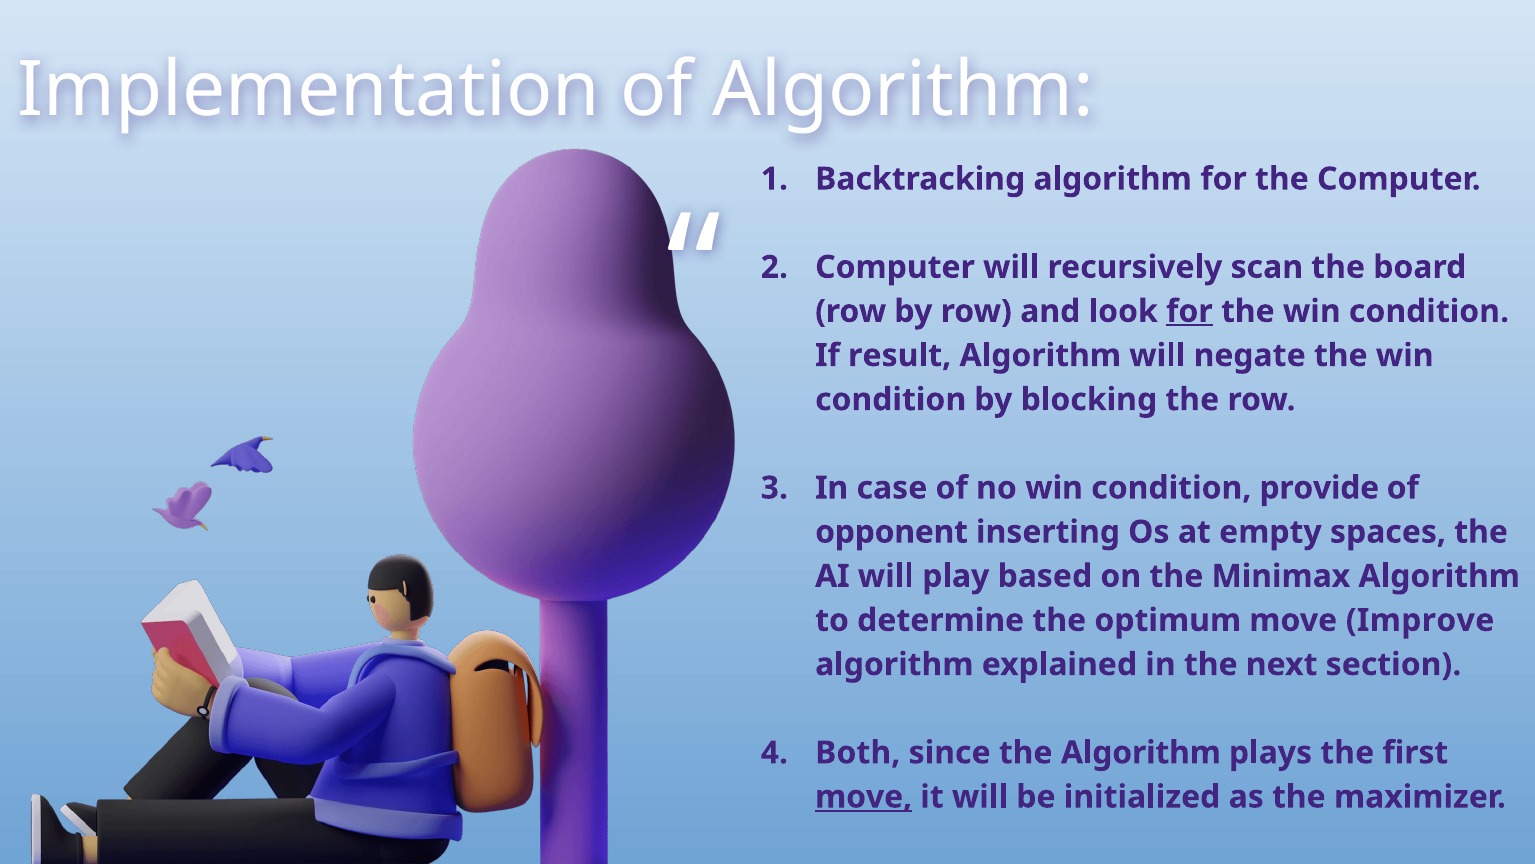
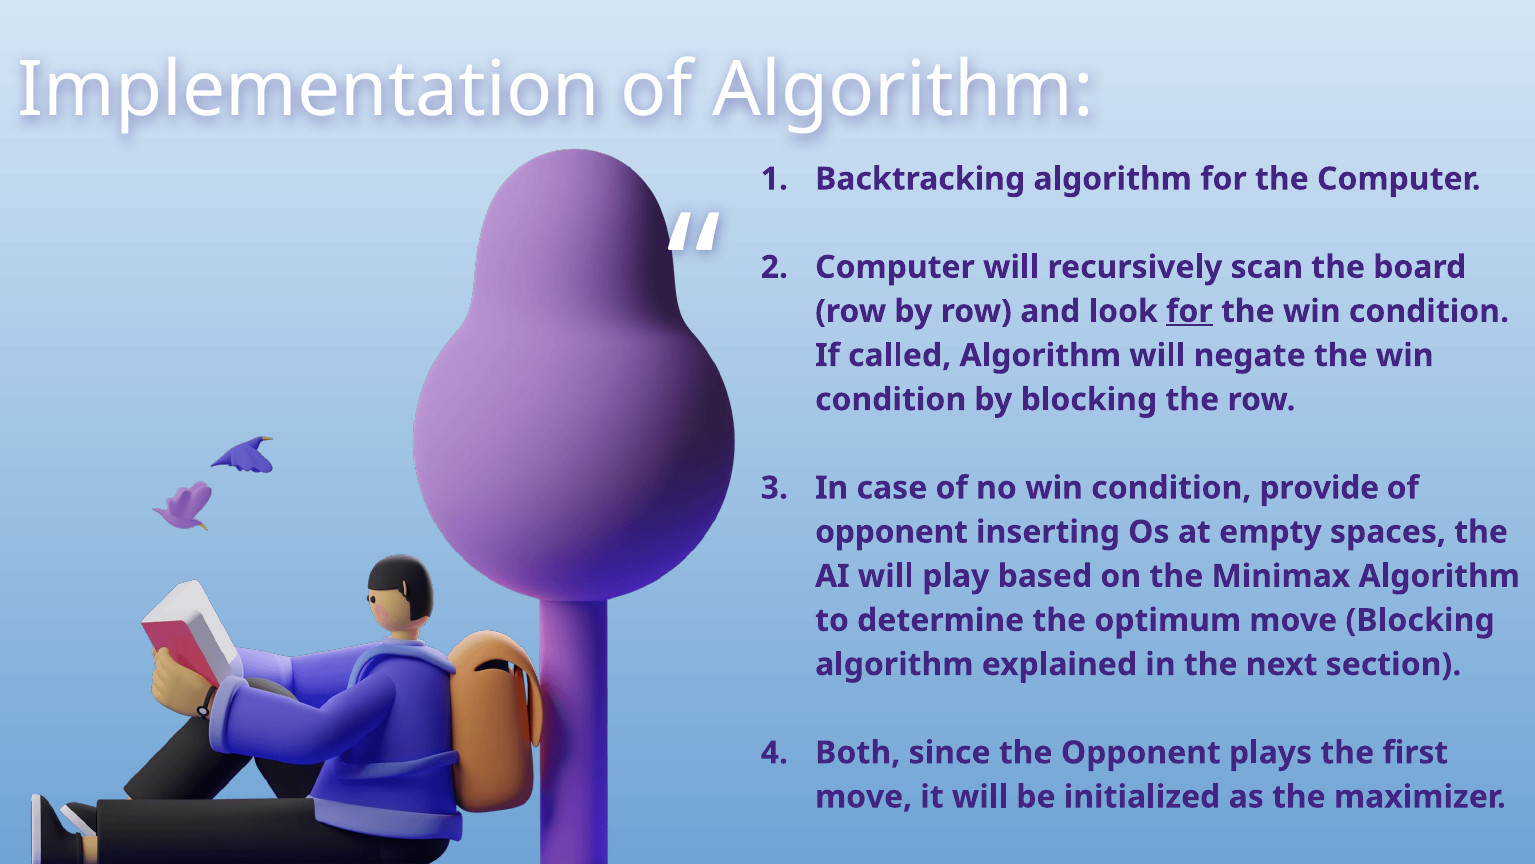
result: result -> called (900, 355)
move Improve: Improve -> Blocking (1420, 620)
the Algorithm: Algorithm -> Opponent (1141, 752)
move underline: present -> none (864, 796)
